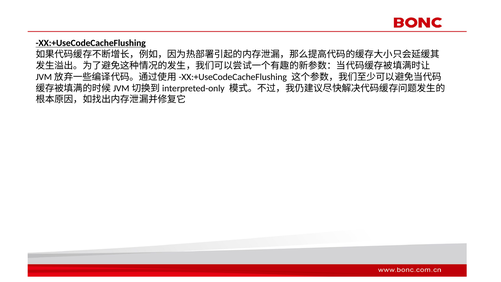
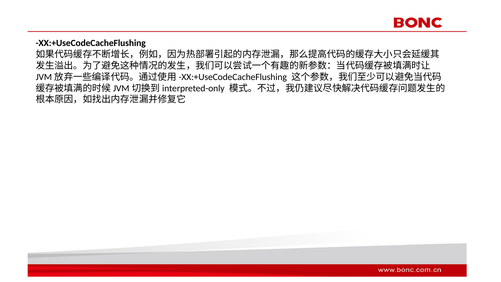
XX:+UseCodeCacheFlushing underline: present -> none (91, 43)
